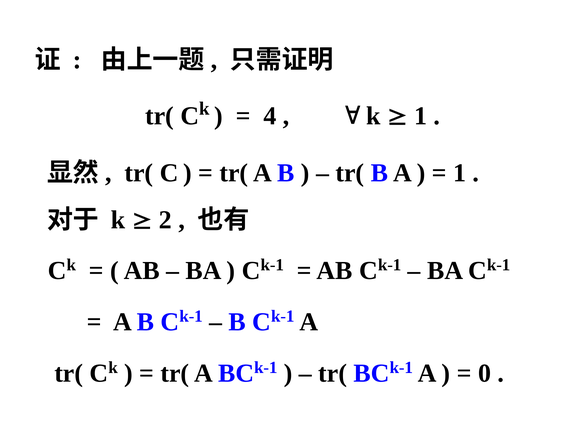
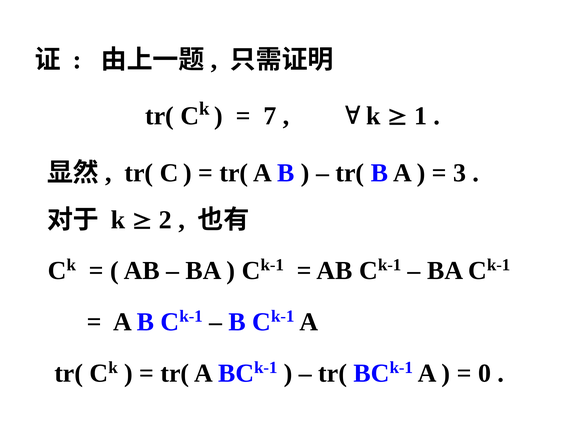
4: 4 -> 7 (270, 116)
1: 1 -> 3 (460, 173)
